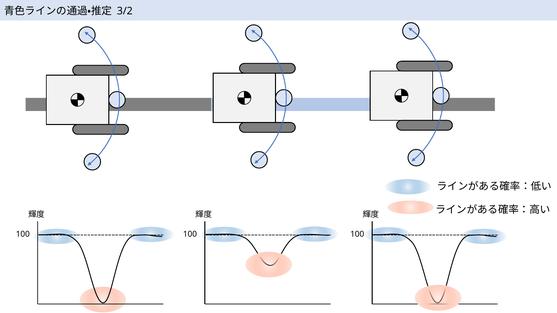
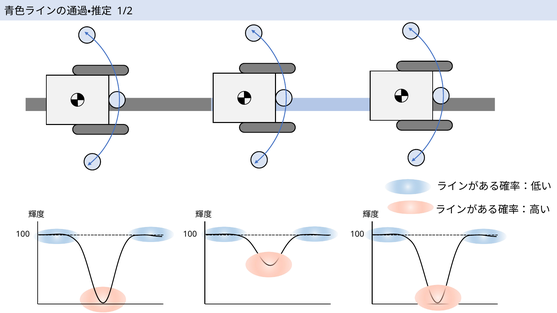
3/2: 3/2 -> 1/2 (125, 11)
